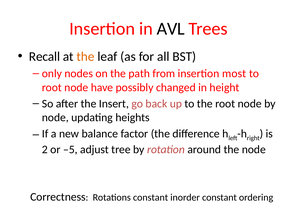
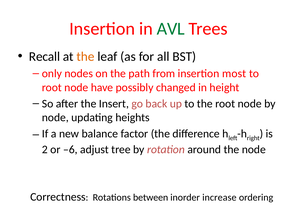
AVL colour: black -> green (171, 29)
–5: –5 -> –6 (70, 149)
Rotations constant: constant -> between (151, 197)
inorder constant: constant -> increase (219, 197)
